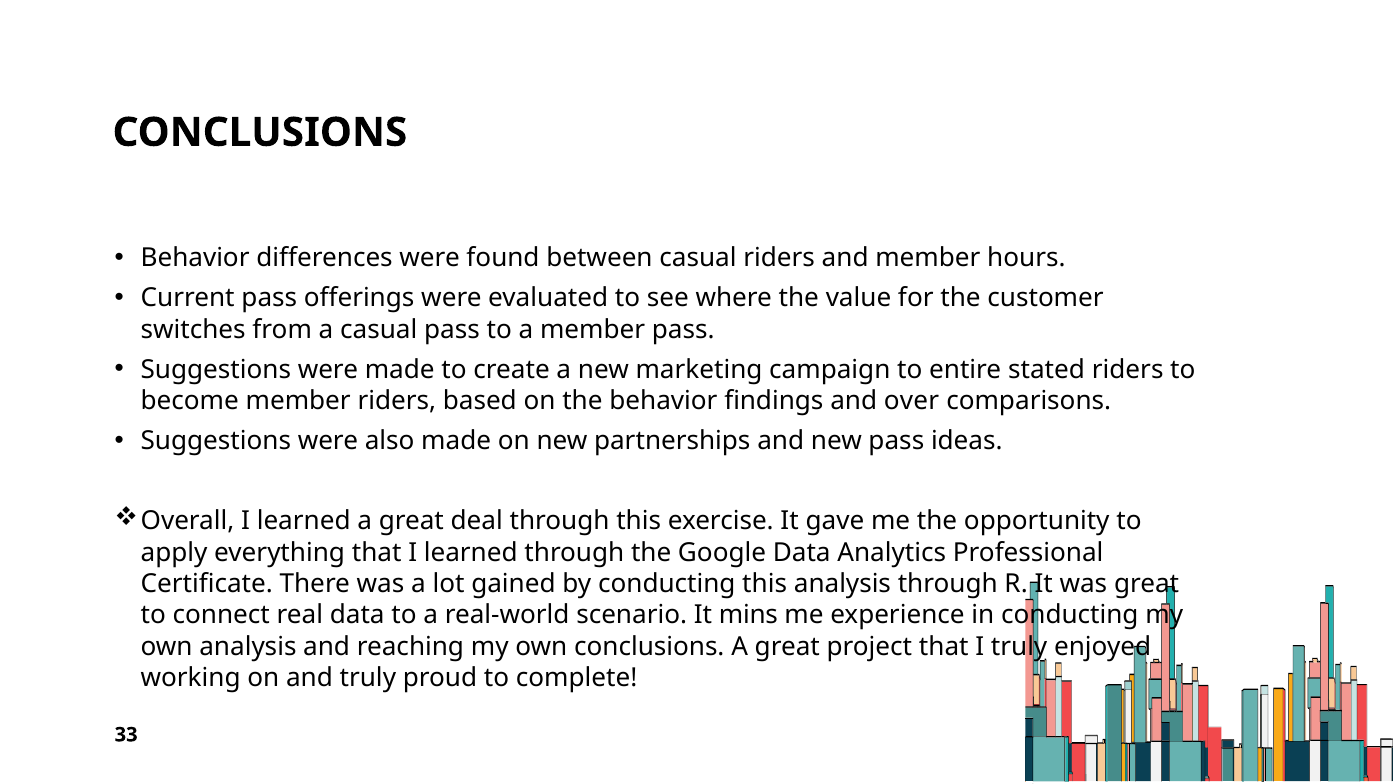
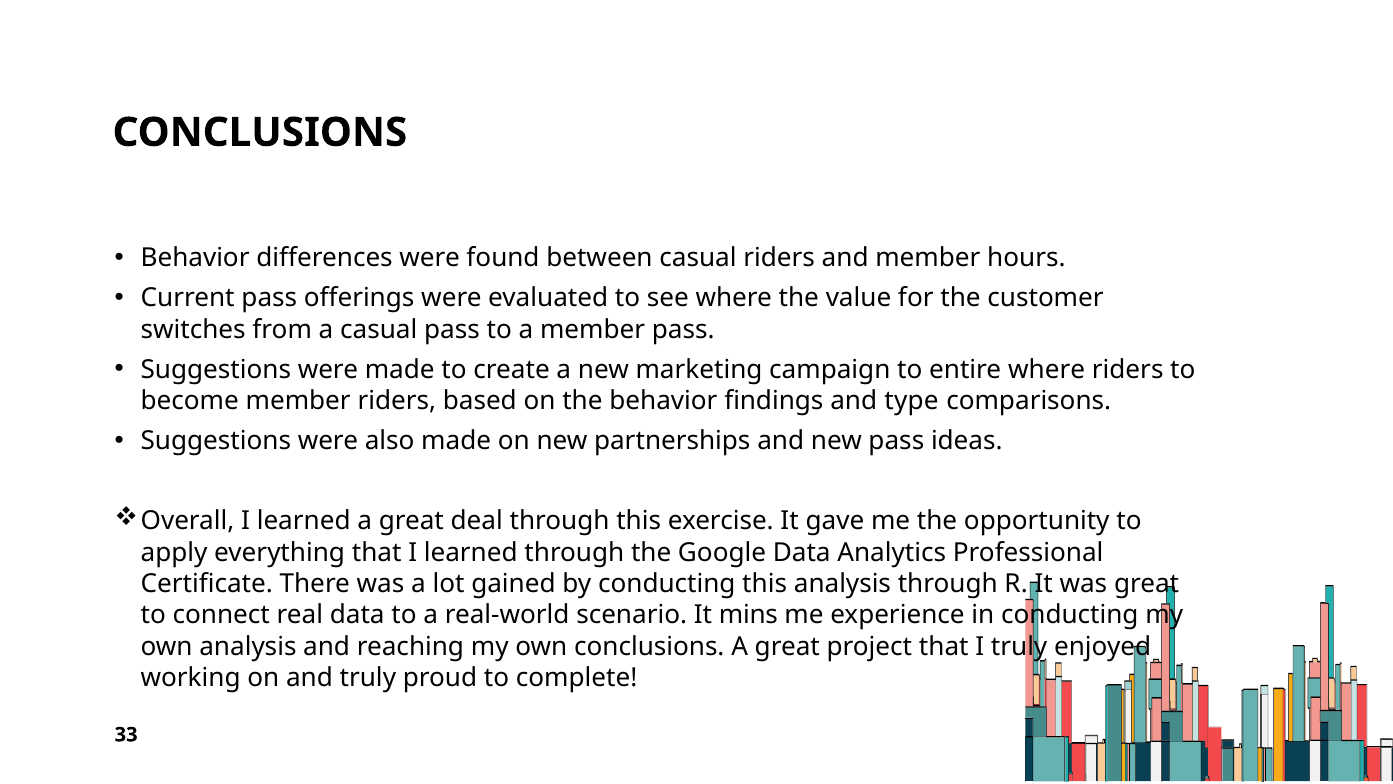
entire stated: stated -> where (1047, 369)
over: over -> type (912, 401)
